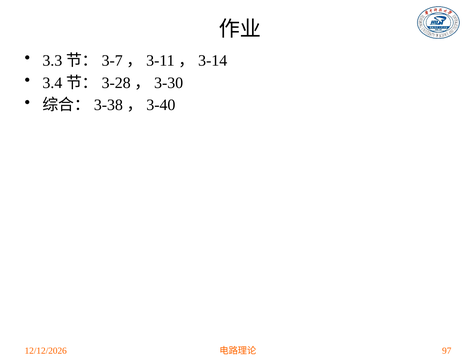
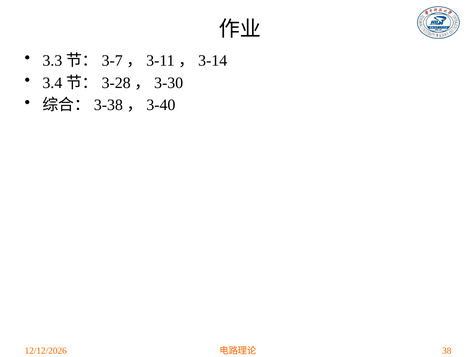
97: 97 -> 38 (447, 351)
